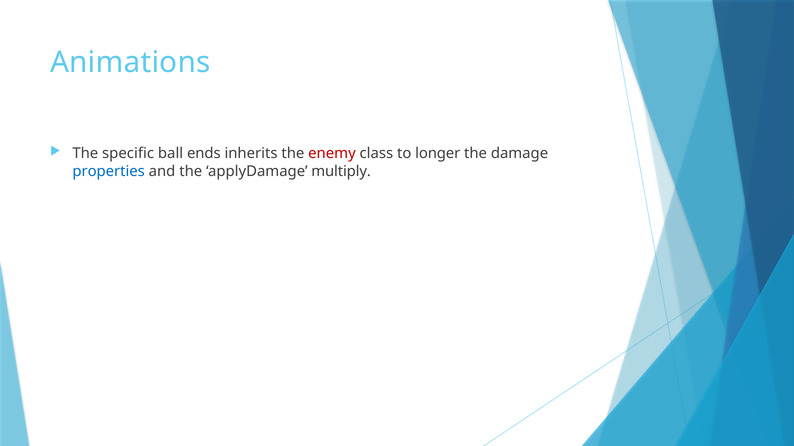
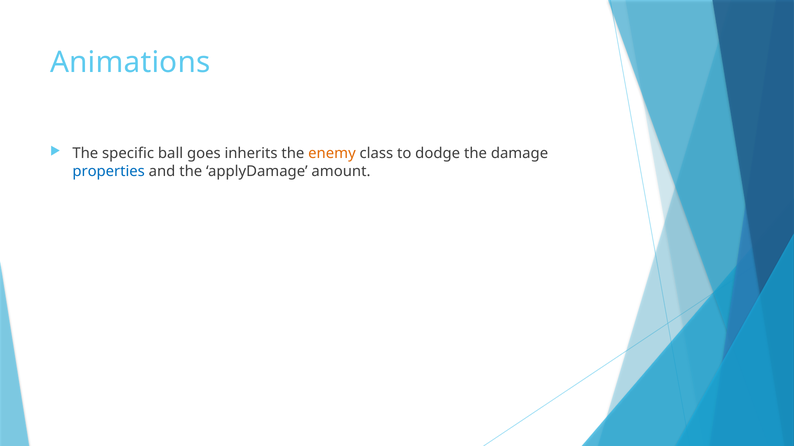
ends: ends -> goes (204, 154)
enemy colour: red -> orange (332, 154)
longer: longer -> dodge (438, 154)
multiply: multiply -> amount (341, 172)
